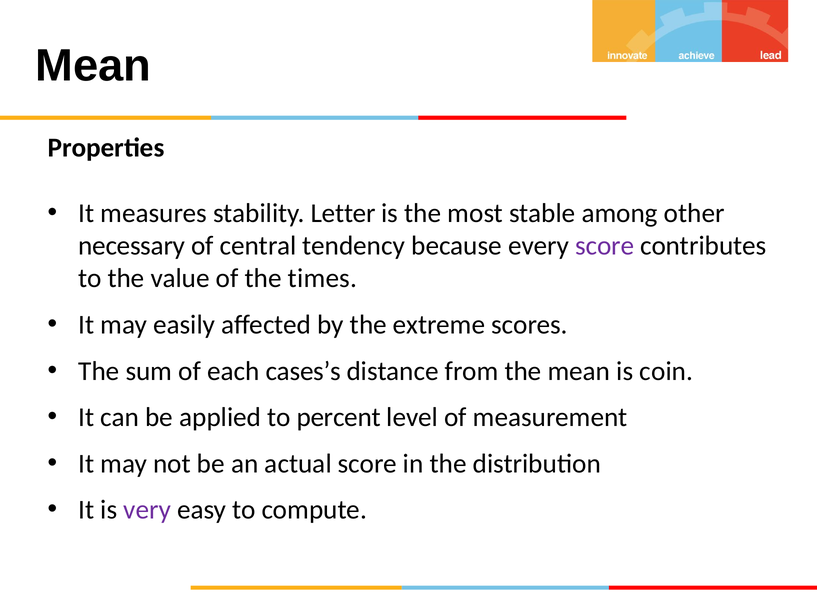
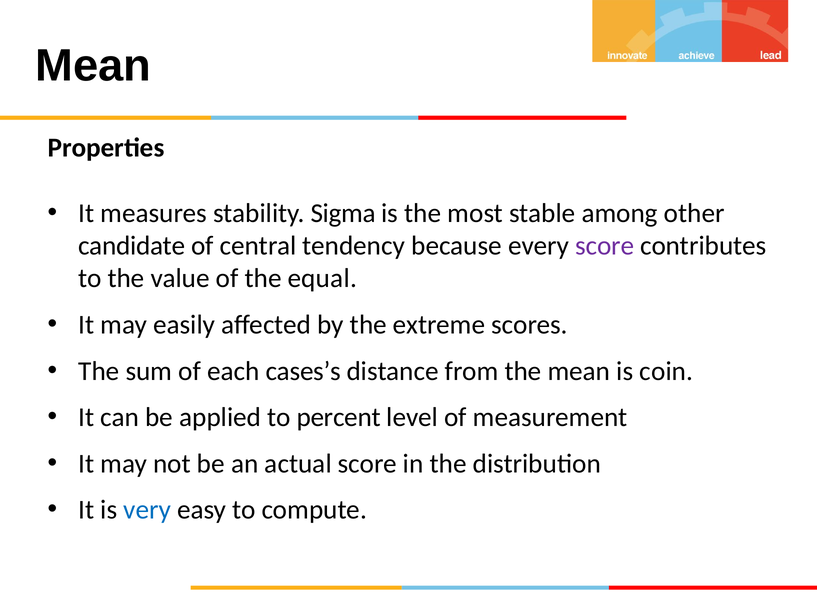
Letter: Letter -> Sigma (343, 213)
necessary: necessary -> candidate (132, 246)
times: times -> equal (322, 278)
very colour: purple -> blue (147, 510)
